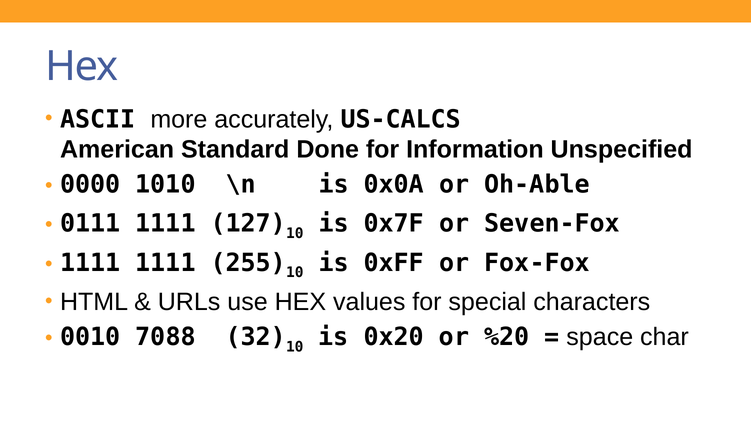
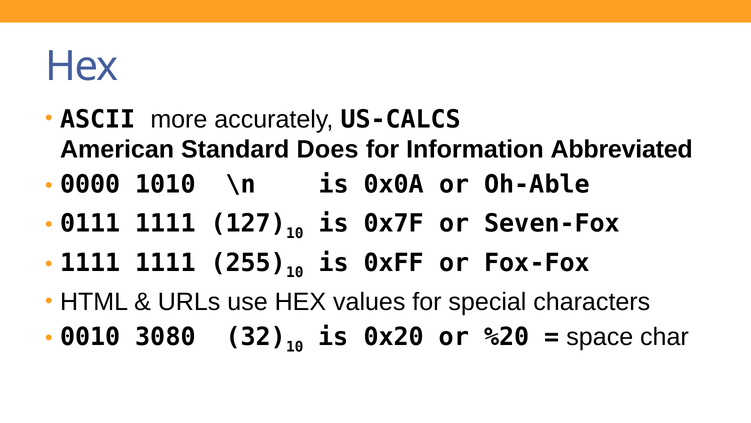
Done: Done -> Does (328, 149)
Unspecified: Unspecified -> Abbreviated (622, 149)
7088: 7088 -> 3080 (166, 337)
